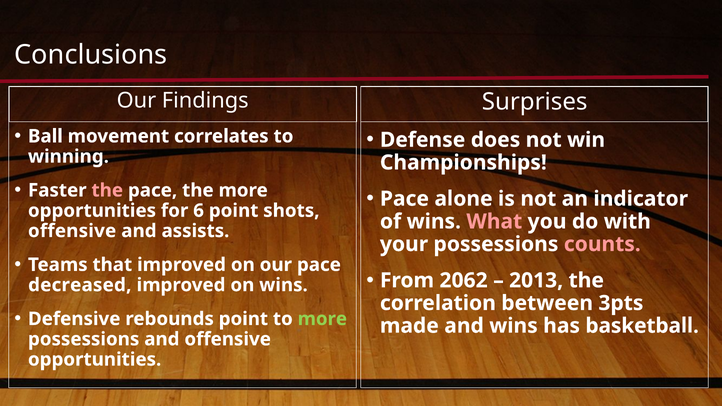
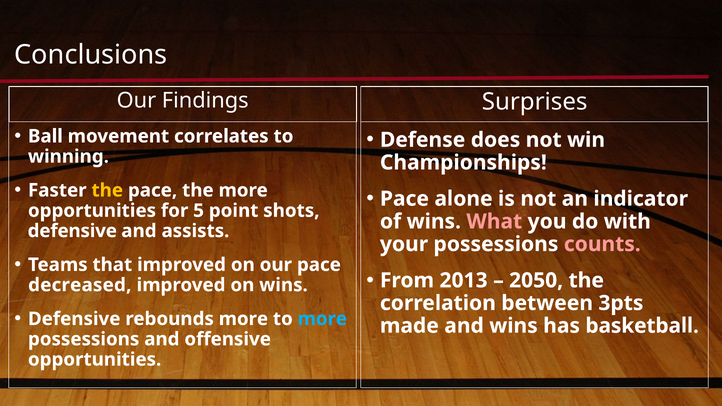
the colour: pink -> yellow (107, 190)
6: 6 -> 5 (199, 211)
offensive: offensive -> defensive (72, 231)
2062: 2062 -> 2013 (464, 280)
2013: 2013 -> 2050 (536, 280)
rebounds point: point -> more (243, 319)
more colour: light green -> light blue (322, 319)
